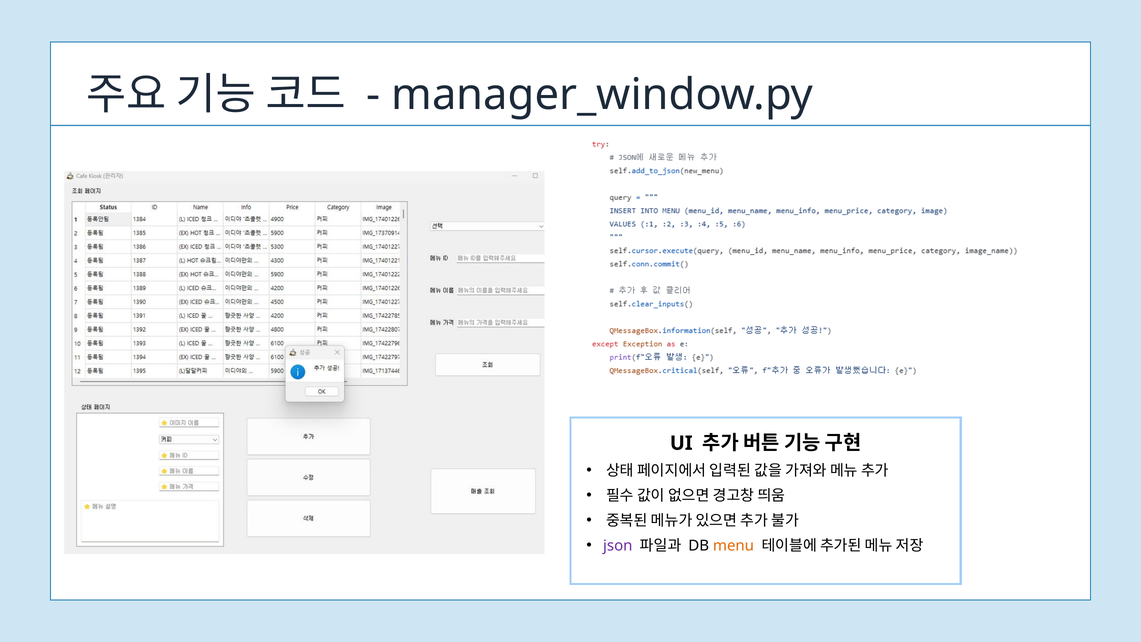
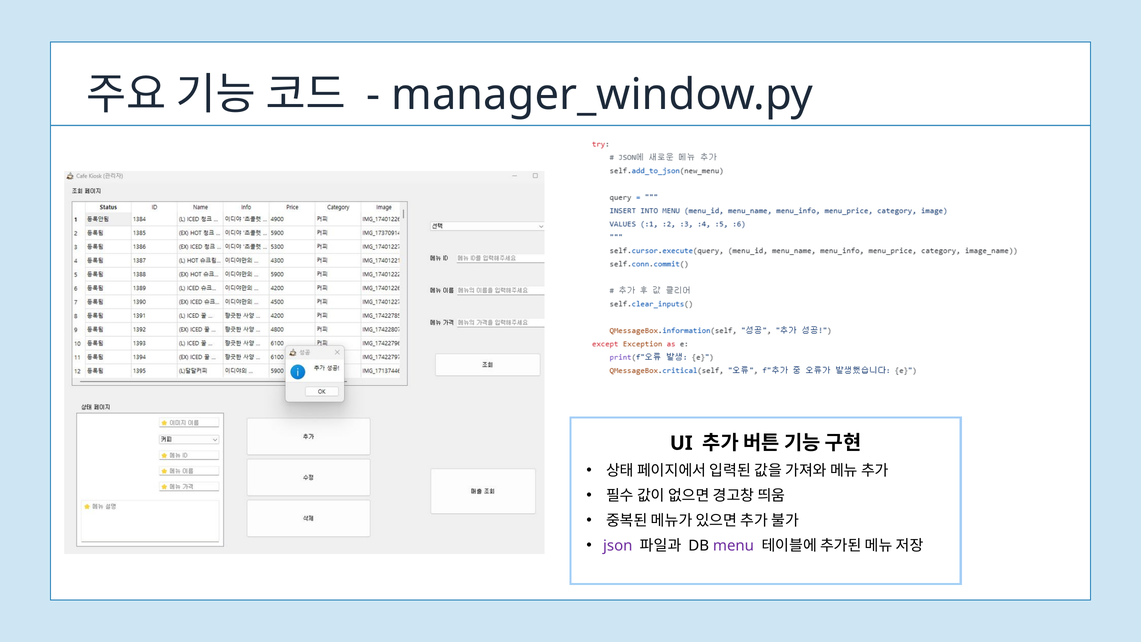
menu colour: orange -> purple (734, 546)
